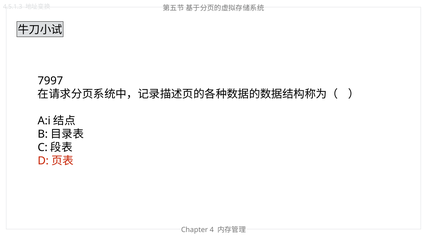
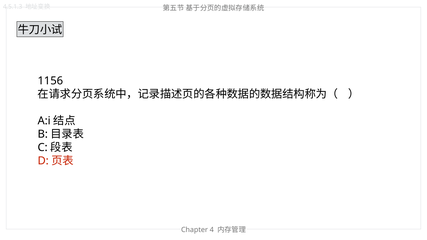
7997: 7997 -> 1156 (50, 81)
